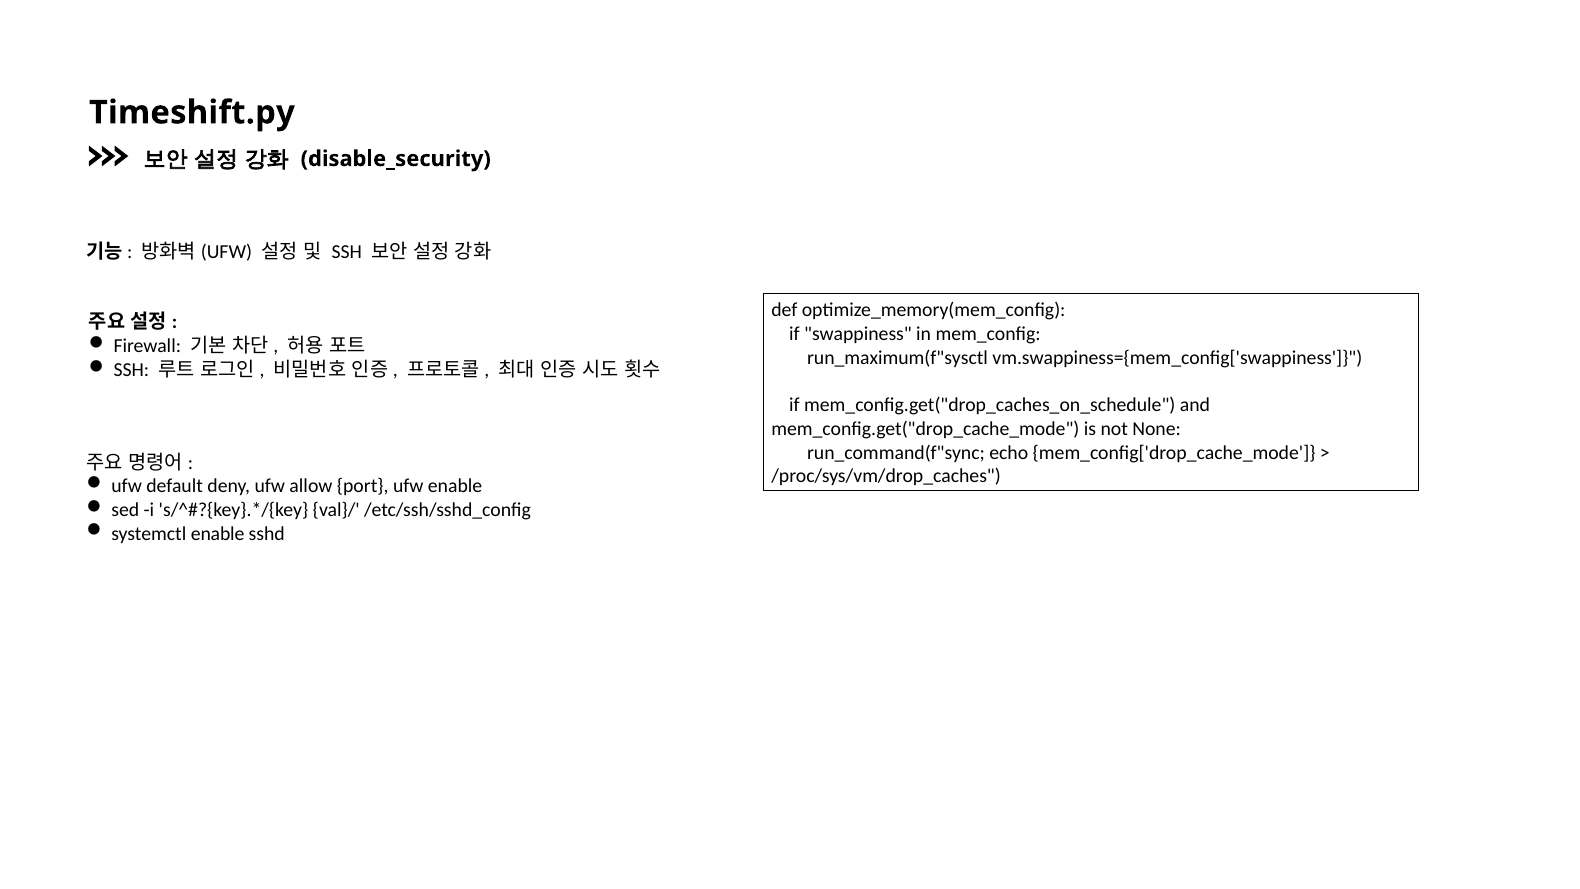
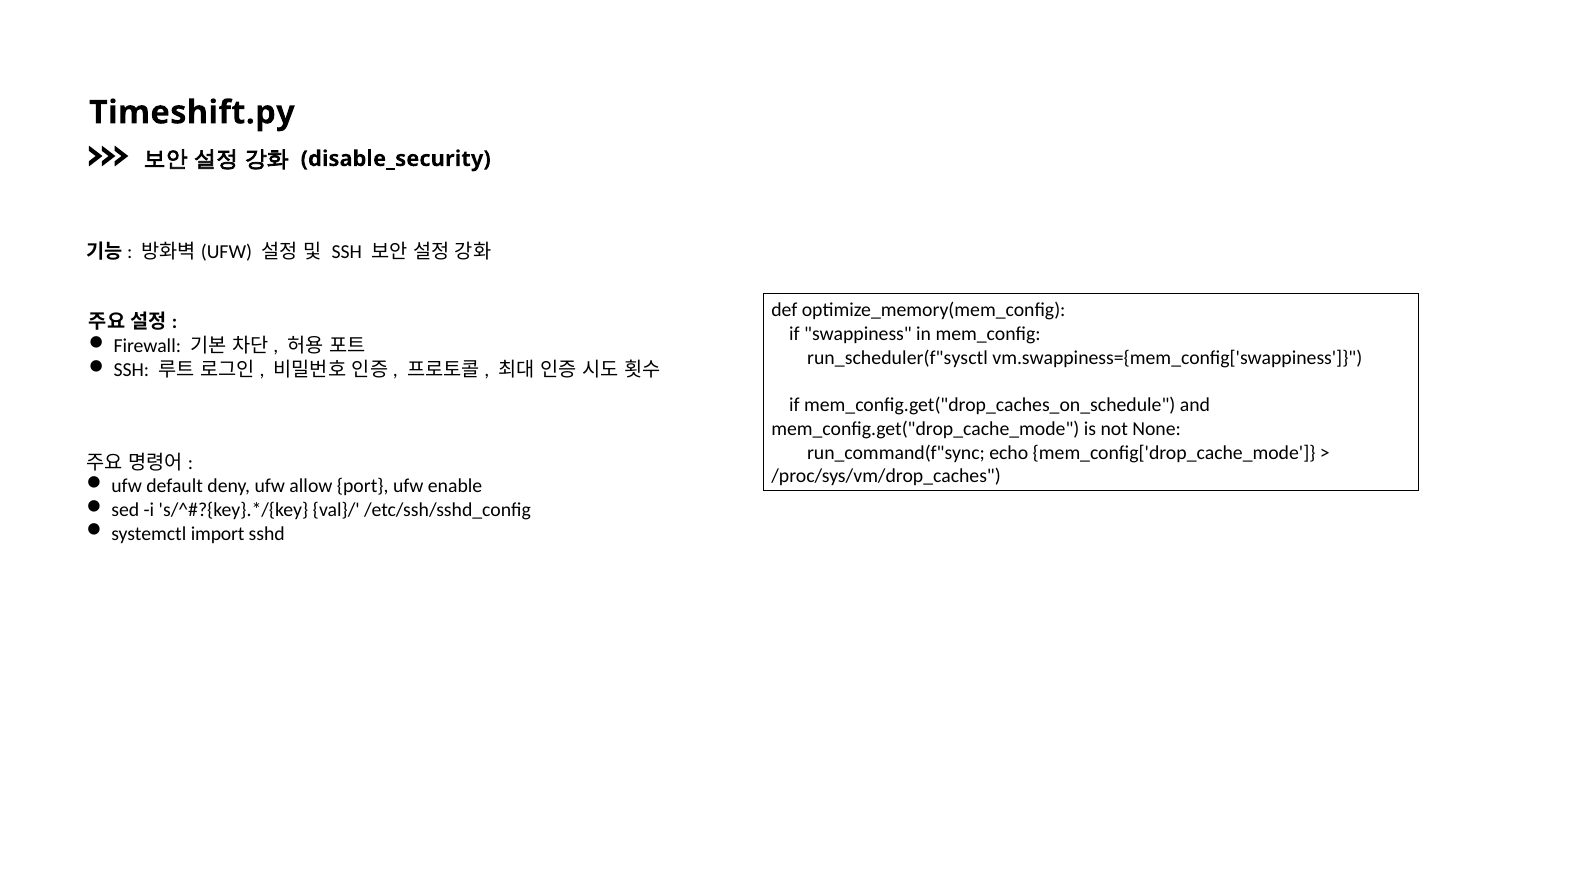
run_maximum(f"sysctl: run_maximum(f"sysctl -> run_scheduler(f"sysctl (897, 358)
systemctl enable: enable -> import (218, 534)
